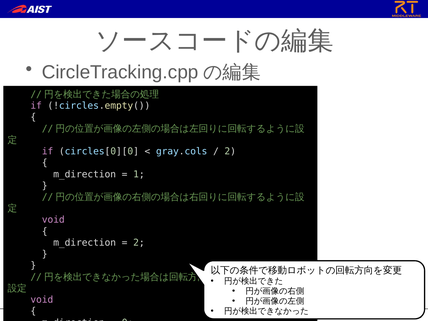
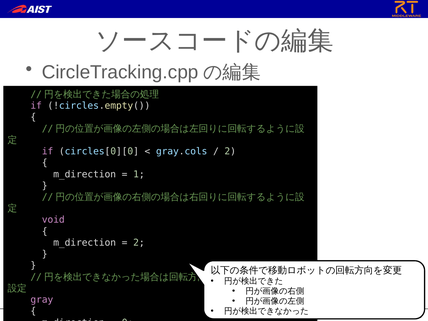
void: void -> gray (42, 300)
